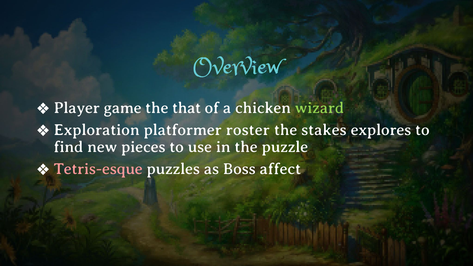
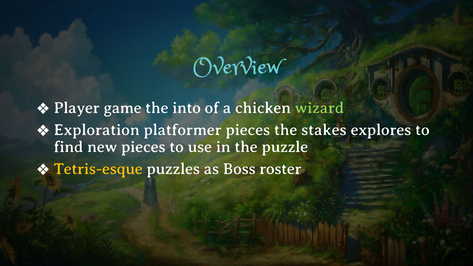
that: that -> into (187, 108)
platformer roster: roster -> pieces (248, 130)
Tetris-esque colour: pink -> yellow (98, 169)
affect: affect -> roster (280, 169)
